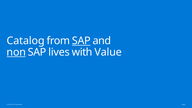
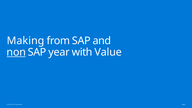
Catalog: Catalog -> Making (26, 41)
SAP underline: present -> none (81, 41)
lives: lives -> year (59, 52)
